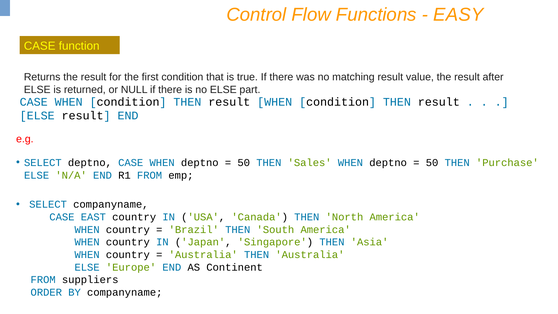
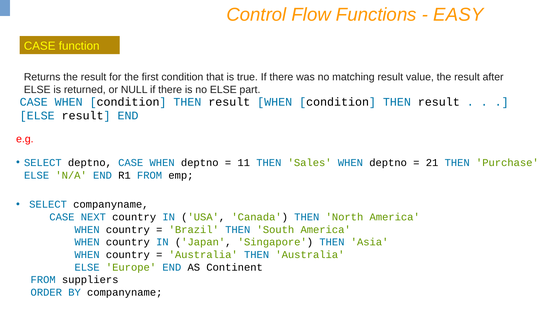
50: 50 -> 11 (244, 163)
50: 50 -> 21 (432, 163)
EAST: EAST -> NEXT (93, 217)
